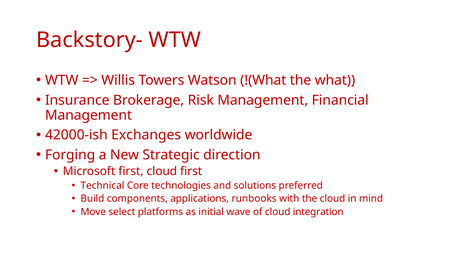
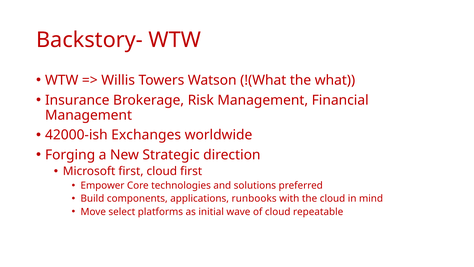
Technical: Technical -> Empower (103, 185)
integration: integration -> repeatable (318, 211)
